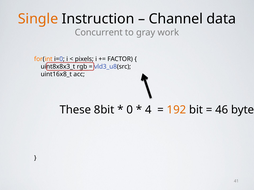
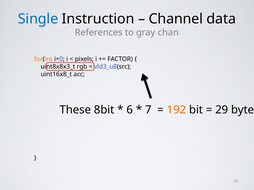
Single colour: orange -> blue (38, 19)
Concurrent: Concurrent -> References (99, 33)
work: work -> chan (168, 33)
0: 0 -> 6 (130, 110)
4: 4 -> 7 (148, 110)
46: 46 -> 29 (222, 110)
